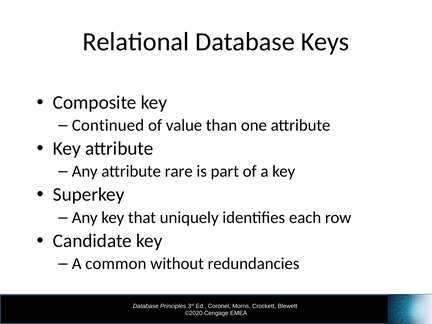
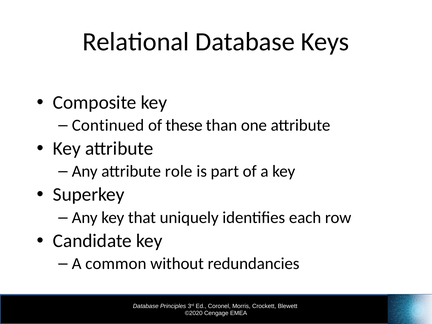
value: value -> these (184, 125)
rare: rare -> role (179, 171)
